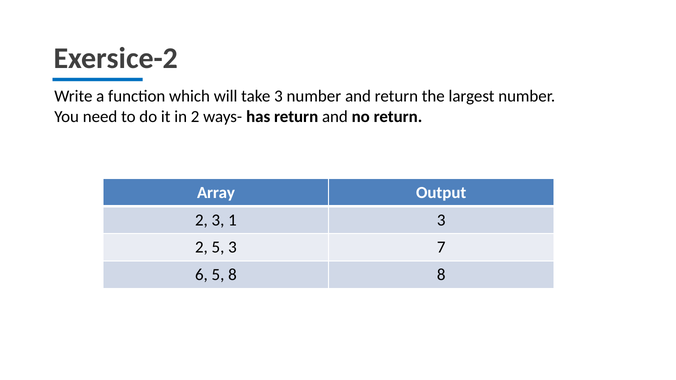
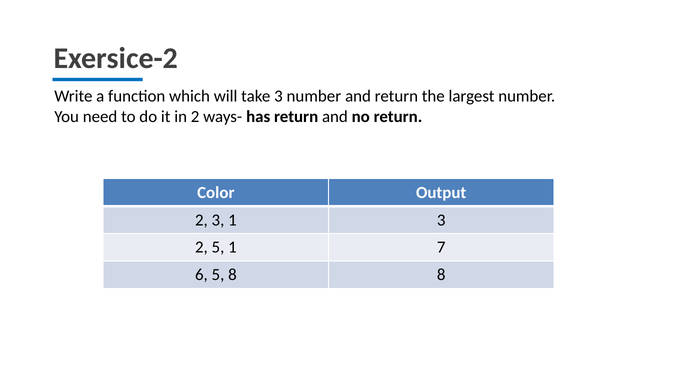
Array: Array -> Color (216, 193)
5 3: 3 -> 1 (232, 248)
